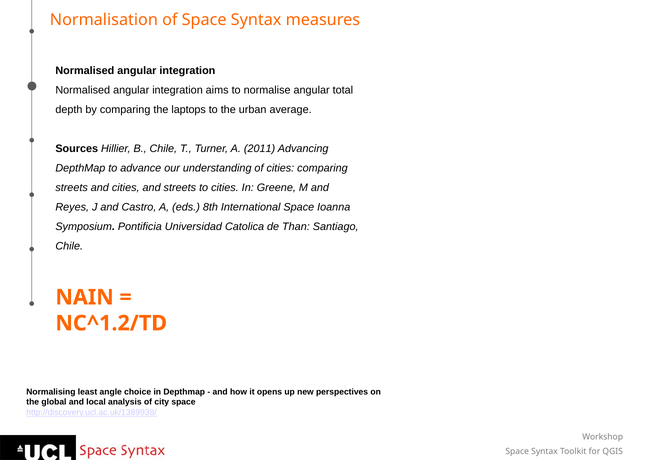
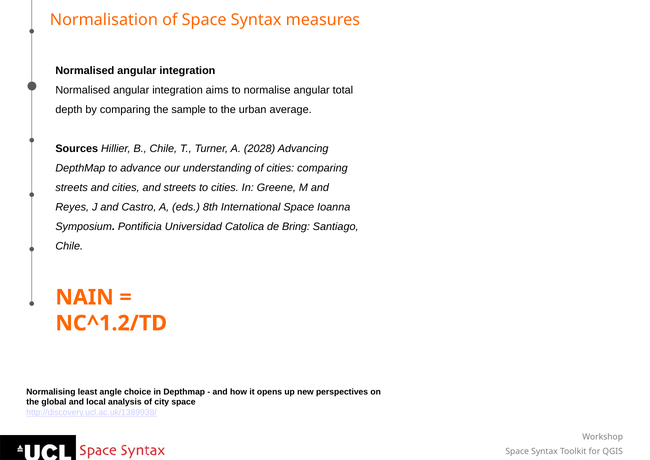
laptops: laptops -> sample (189, 110)
2011: 2011 -> 2028 (260, 149)
Than: Than -> Bring (296, 226)
